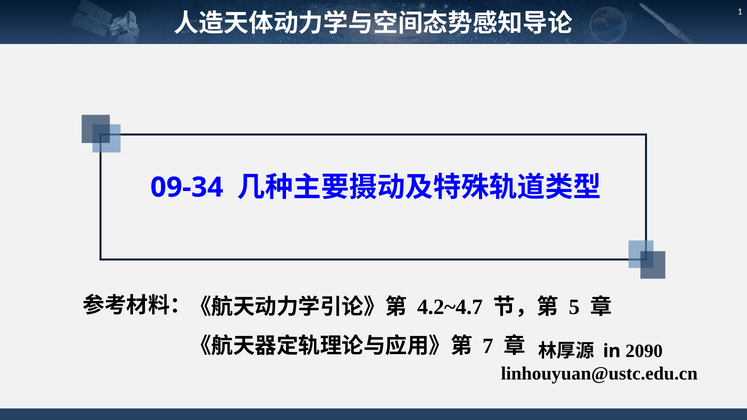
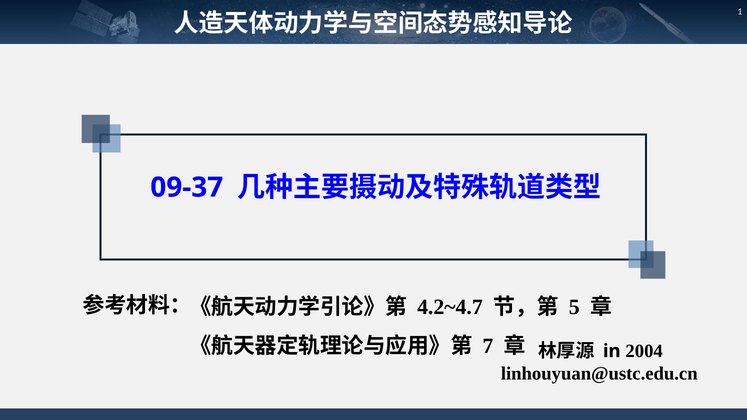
09-34: 09-34 -> 09-37 (187, 187)
2090: 2090 -> 2004 (644, 351)
